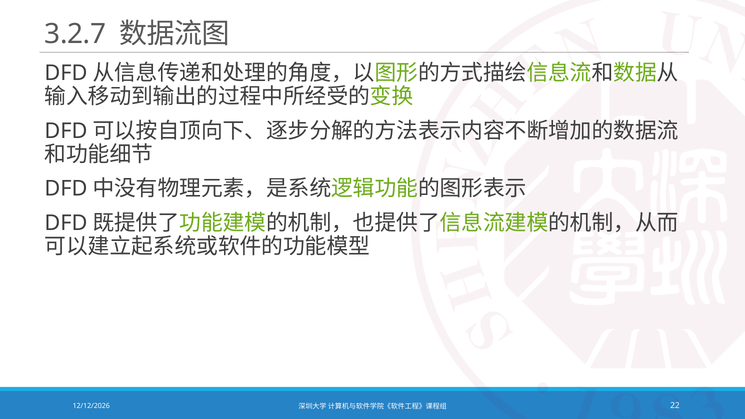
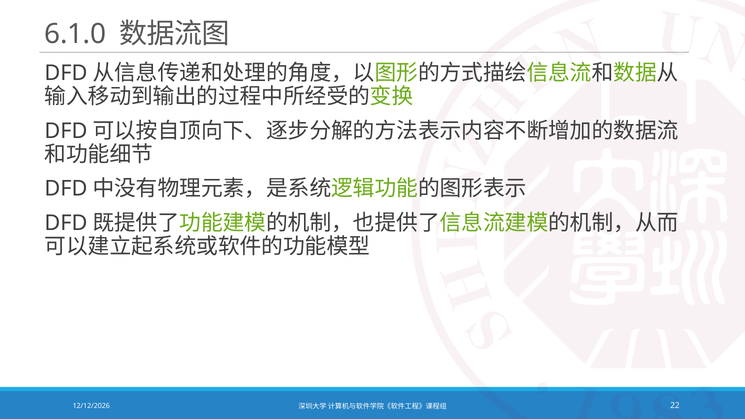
3.2.7: 3.2.7 -> 6.1.0 (75, 34)
